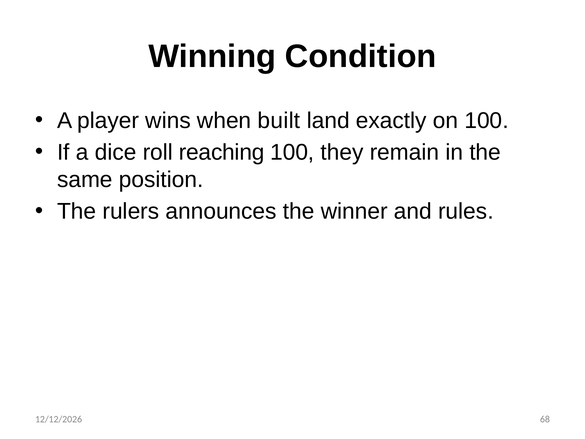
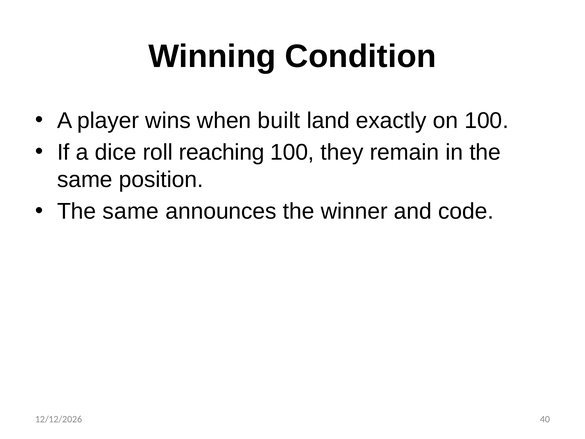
rulers: rulers -> same (131, 211)
rules: rules -> code (466, 211)
68: 68 -> 40 (545, 419)
